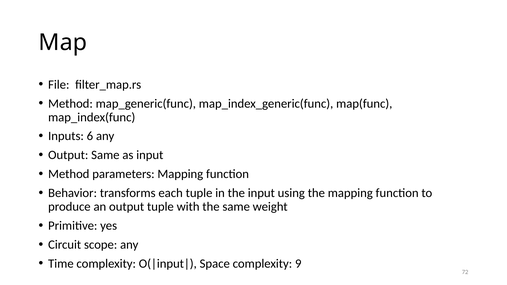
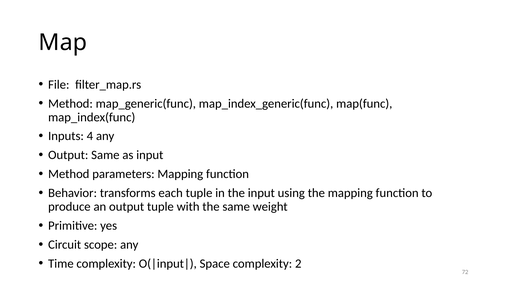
6: 6 -> 4 (90, 136)
9: 9 -> 2 (298, 264)
